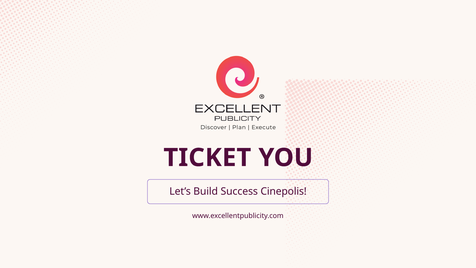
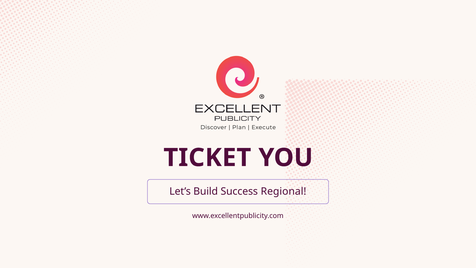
Cinepolis: Cinepolis -> Regional (284, 191)
